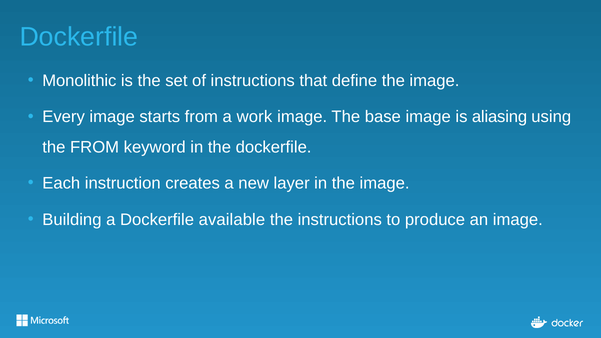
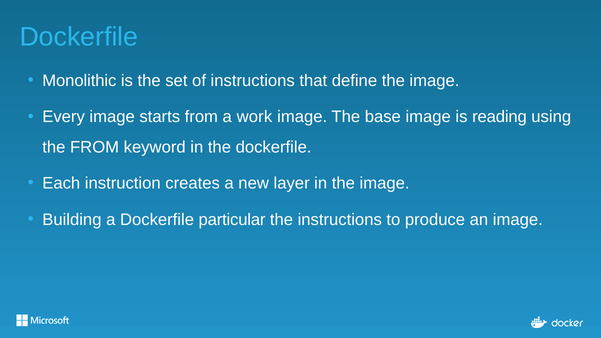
aliasing: aliasing -> reading (500, 117)
available: available -> particular (232, 220)
